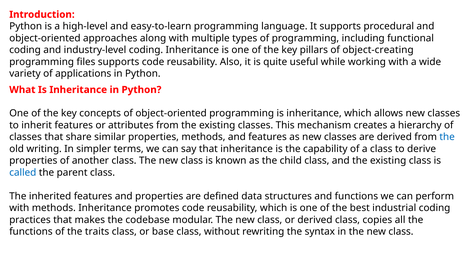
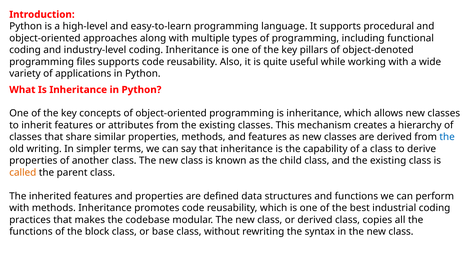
object-creating: object-creating -> object-denoted (378, 50)
called colour: blue -> orange (23, 173)
traits: traits -> block (97, 232)
